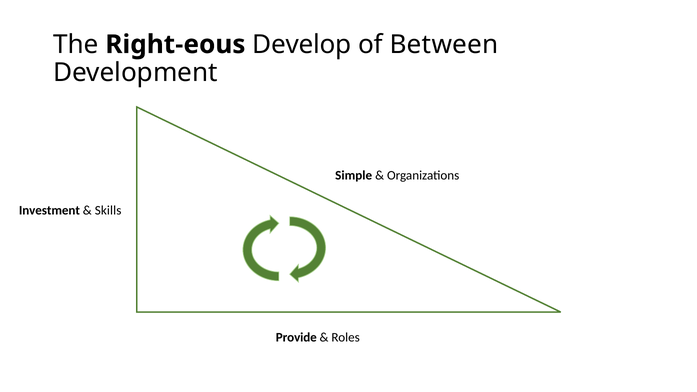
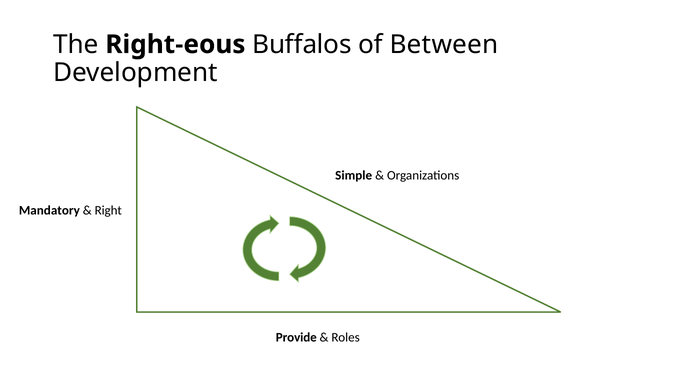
Develop: Develop -> Buffalos (302, 44)
Investment: Investment -> Mandatory (49, 210)
Skills: Skills -> Right (108, 210)
